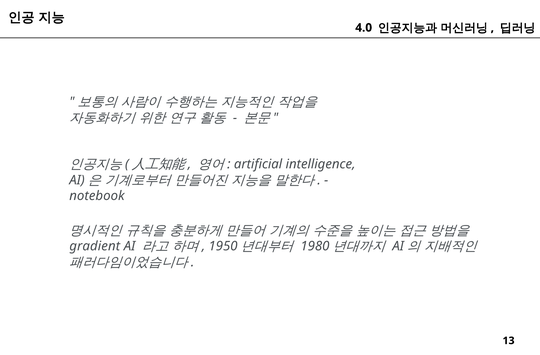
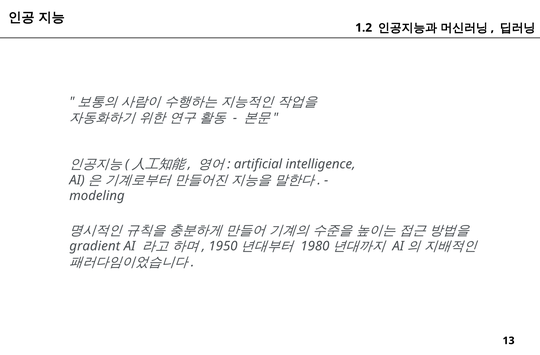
4.0: 4.0 -> 1.2 (364, 28)
notebook: notebook -> modeling (97, 196)
